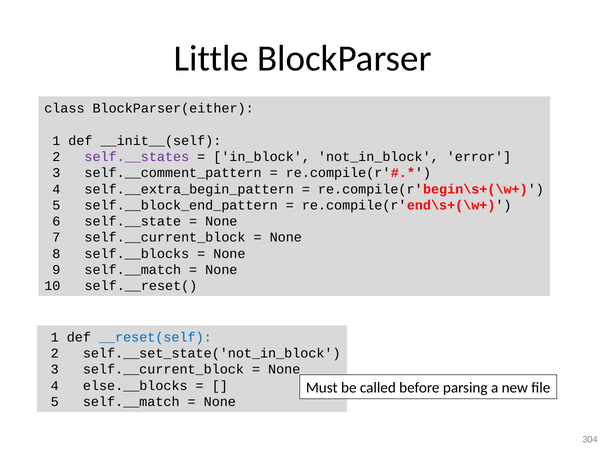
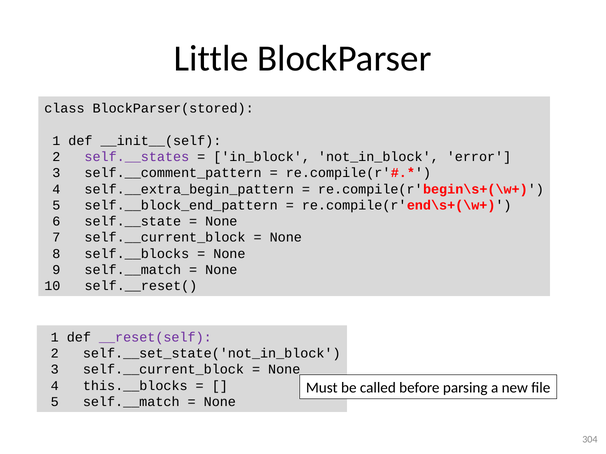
BlockParser(either: BlockParser(either -> BlockParser(stored (173, 109)
__reset(self colour: blue -> purple (155, 338)
else.__blocks: else.__blocks -> this.__blocks (135, 386)
